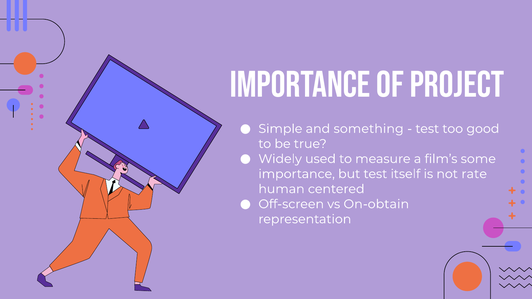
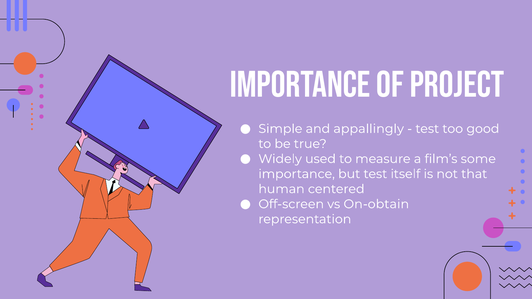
something: something -> appallingly (369, 129)
rate: rate -> that (474, 174)
